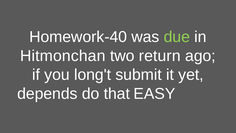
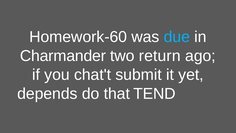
Homework-40: Homework-40 -> Homework-60 (78, 37)
due colour: light green -> light blue (177, 37)
Hitmonchan: Hitmonchan -> Charmander (63, 56)
long't: long't -> chat't (93, 75)
EASY: EASY -> TEND (154, 94)
